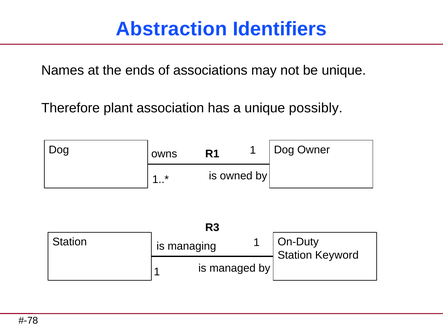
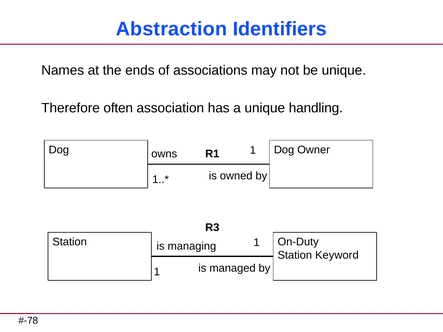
plant: plant -> often (118, 108)
possibly: possibly -> handling (316, 108)
